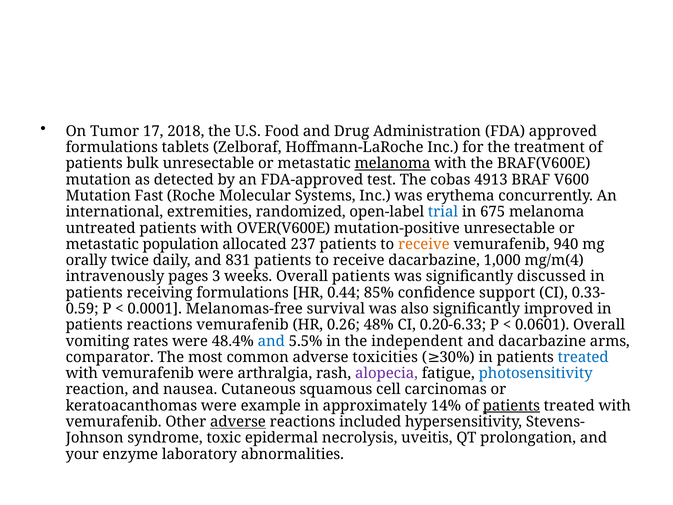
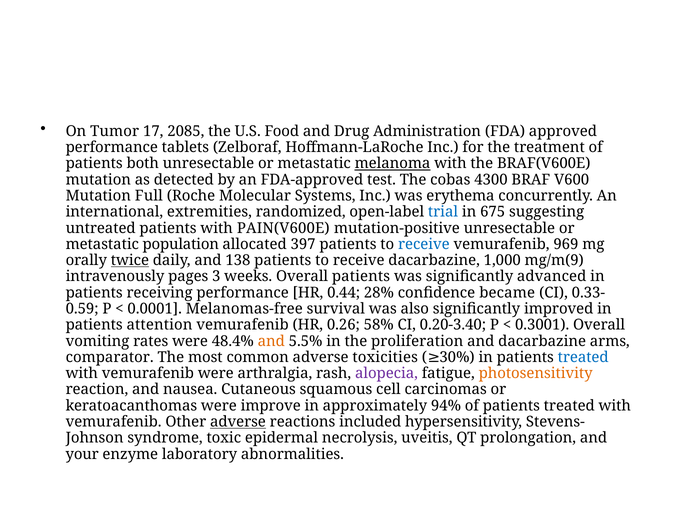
2018: 2018 -> 2085 (186, 131)
formulations: formulations -> performance (112, 147)
bulk: bulk -> both (143, 163)
4913: 4913 -> 4300 (491, 180)
Fast: Fast -> Full (149, 196)
675 melanoma: melanoma -> suggesting (547, 212)
OVER(V600E: OVER(V600E -> PAIN(V600E (283, 228)
237: 237 -> 397 (303, 244)
receive colour: orange -> blue (424, 244)
940: 940 -> 969 (566, 244)
twice underline: none -> present (130, 260)
831: 831 -> 138 (238, 260)
mg/m(4: mg/m(4 -> mg/m(9 (554, 260)
discussed: discussed -> advanced (552, 276)
receiving formulations: formulations -> performance (243, 293)
85%: 85% -> 28% (379, 293)
support: support -> became (507, 293)
patients reactions: reactions -> attention (160, 325)
48%: 48% -> 58% (379, 325)
0.20-6.33: 0.20-6.33 -> 0.20-3.40 (453, 325)
0.0601: 0.0601 -> 0.3001 (542, 325)
and colour: blue -> orange (271, 341)
independent: independent -> proliferation (417, 341)
photosensitivity colour: blue -> orange (536, 373)
example: example -> improve (271, 405)
14%: 14% -> 94% (446, 405)
patients underline: present -> none (511, 405)
